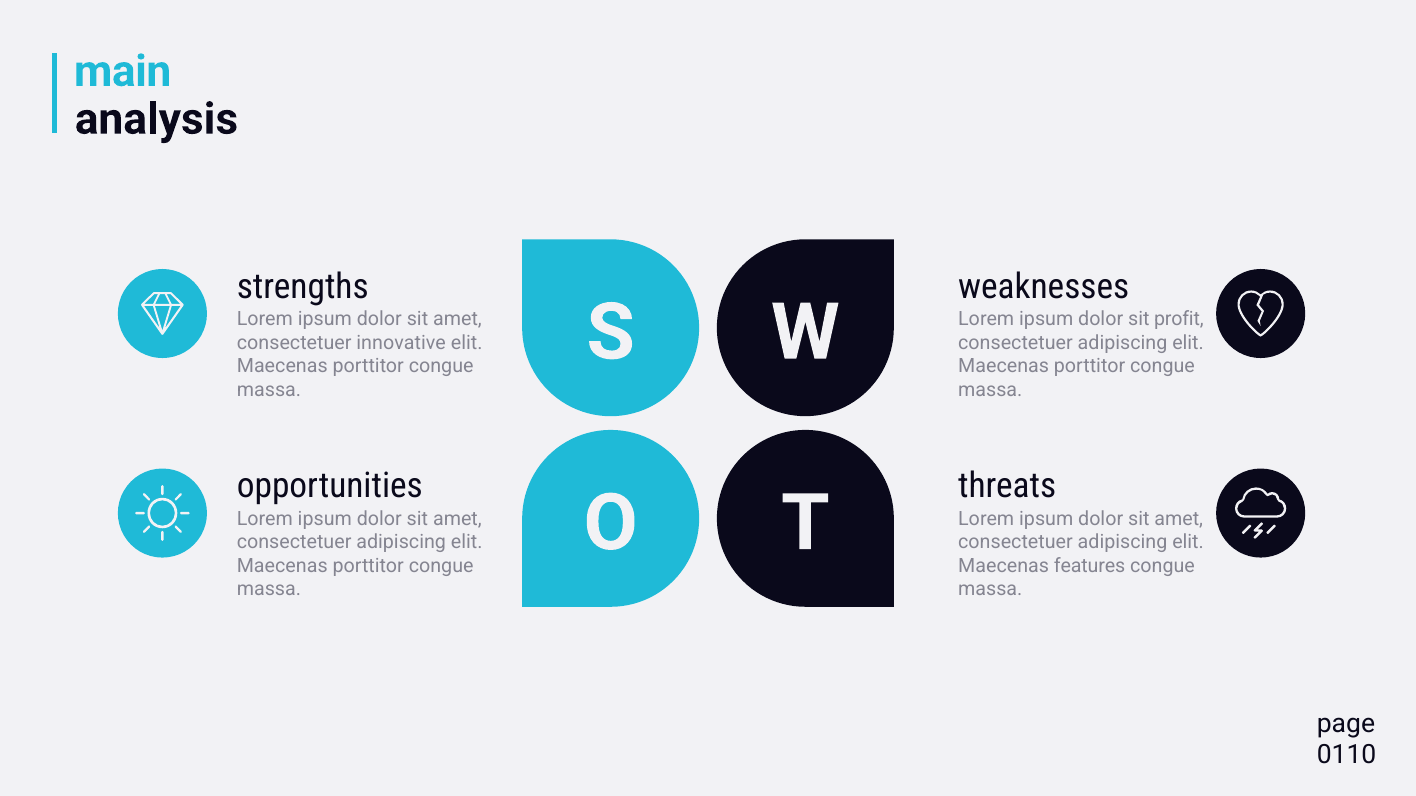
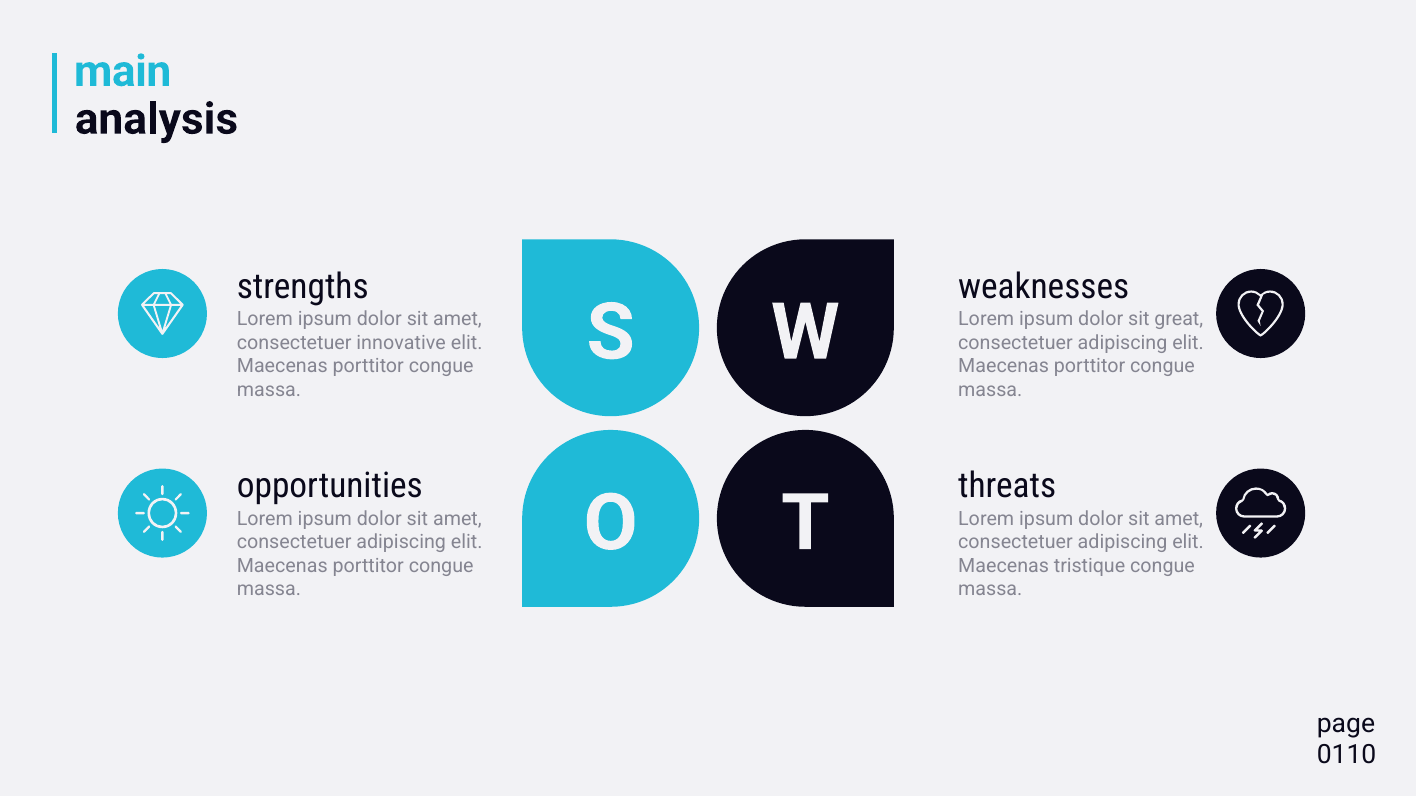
profit: profit -> great (1179, 319)
features: features -> tristique (1090, 566)
